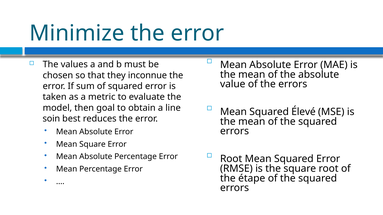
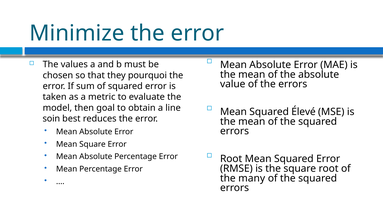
inconnue: inconnue -> pourquoi (147, 75)
étape: étape -> many (252, 179)
